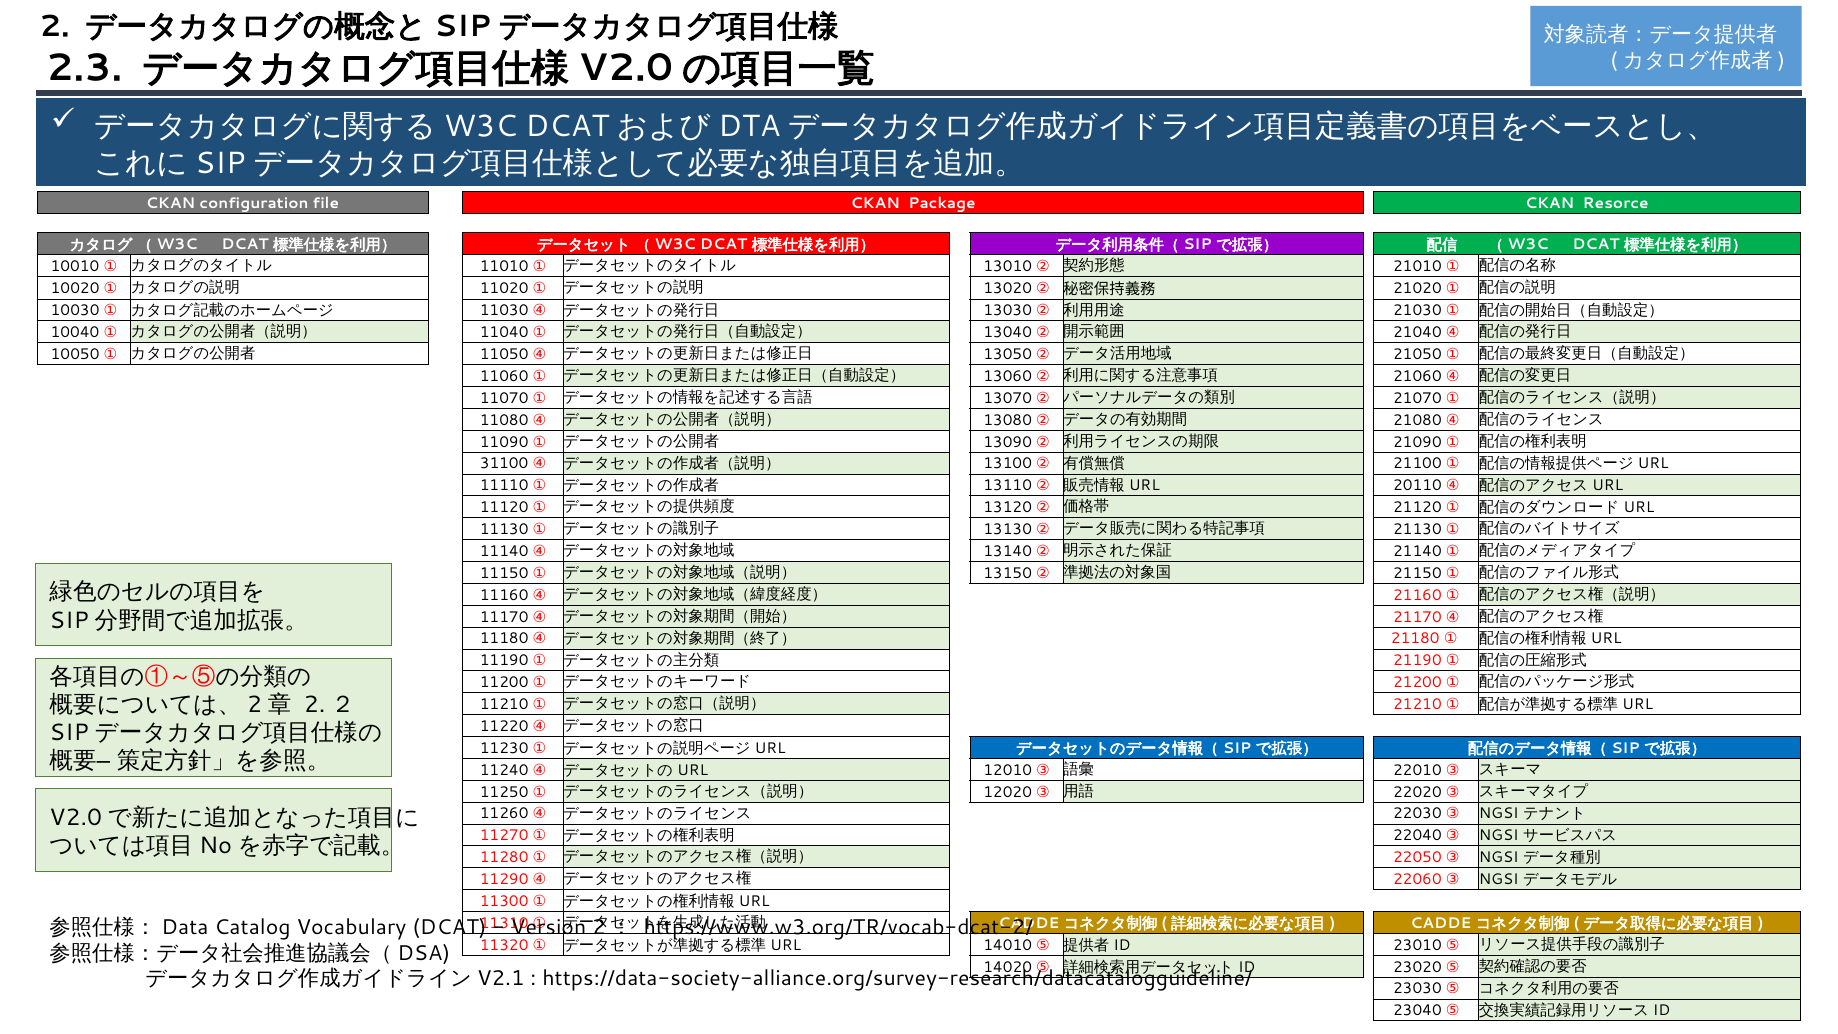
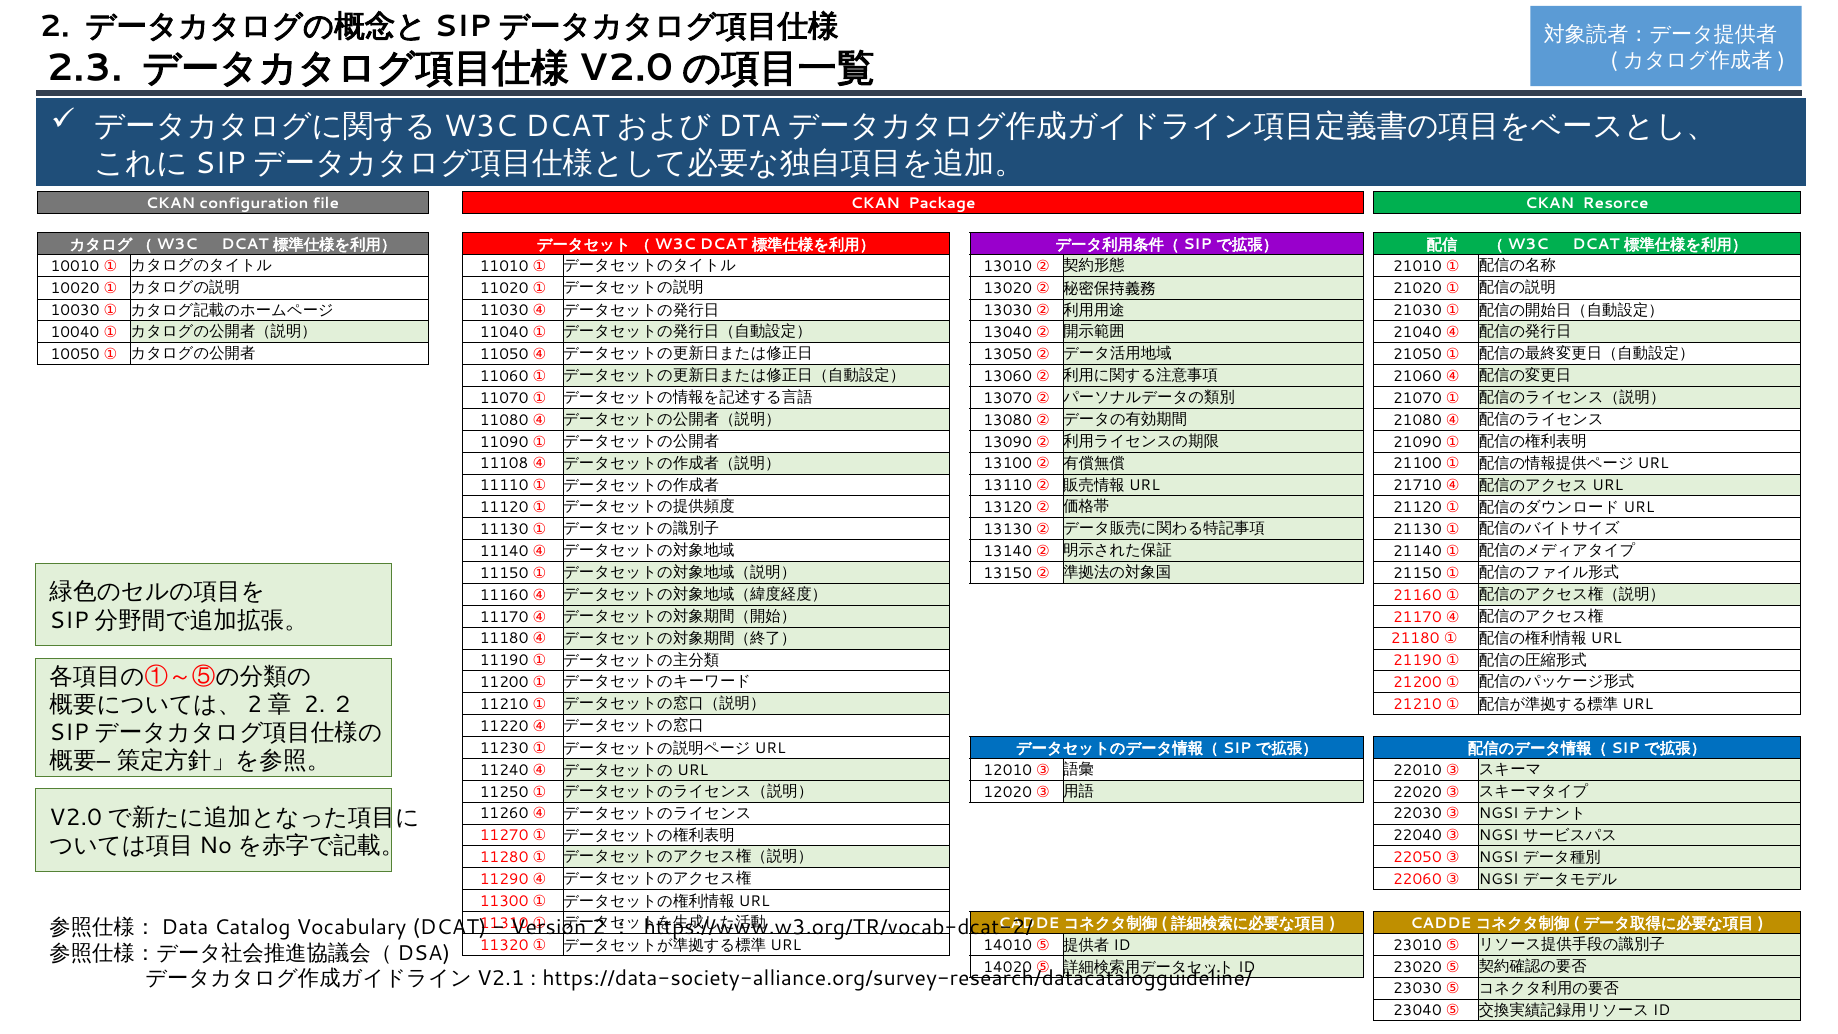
31100: 31100 -> 11108 (504, 464)
20110: 20110 -> 21710 (1417, 486)
